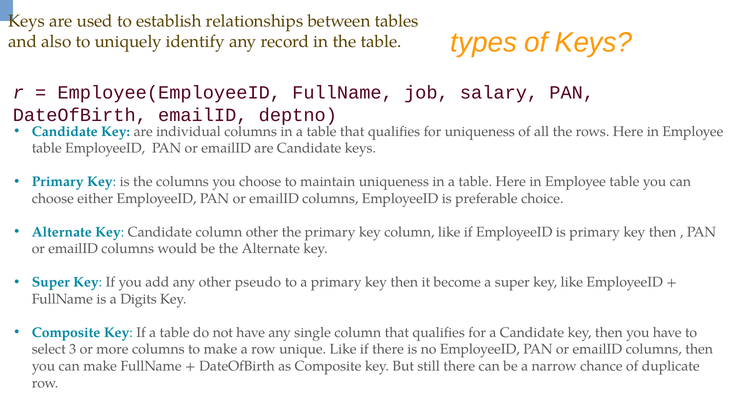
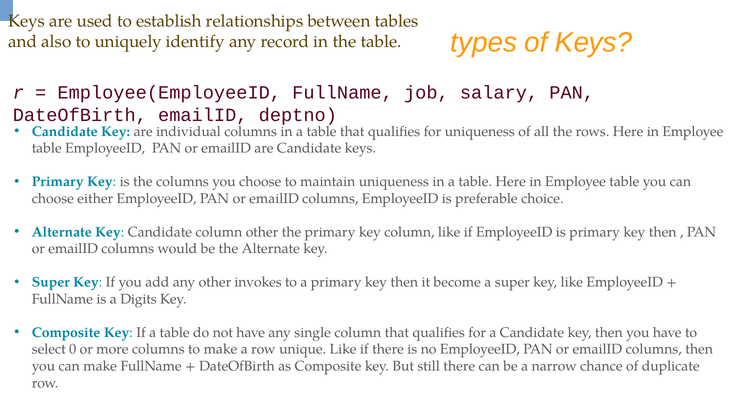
pseudo: pseudo -> invokes (258, 282)
3: 3 -> 0 (73, 349)
